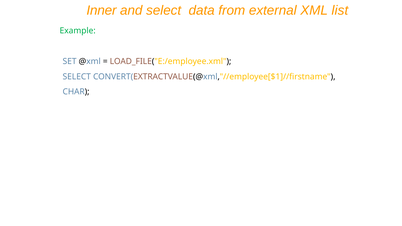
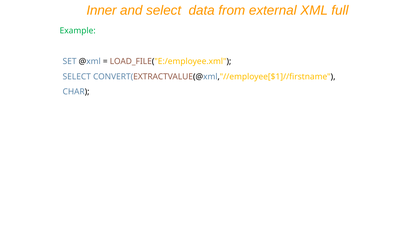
list: list -> full (340, 10)
